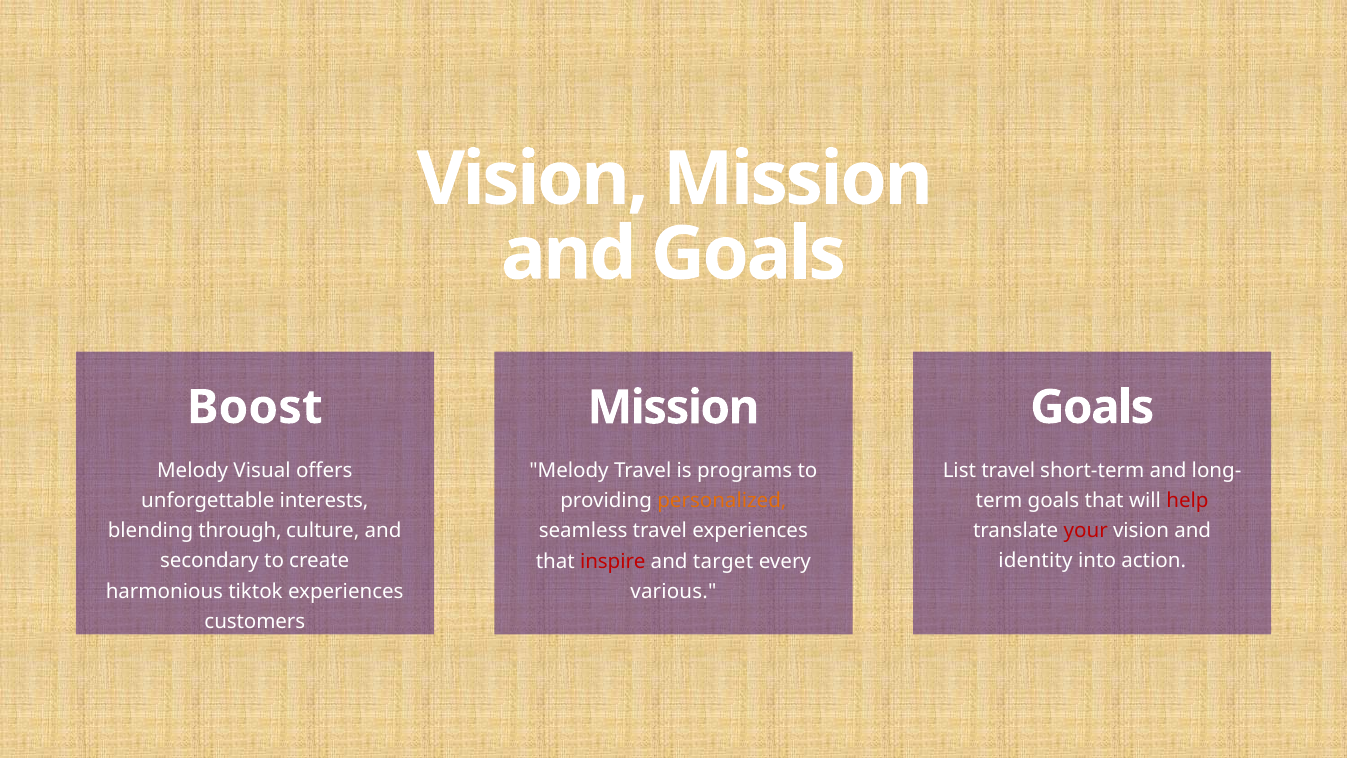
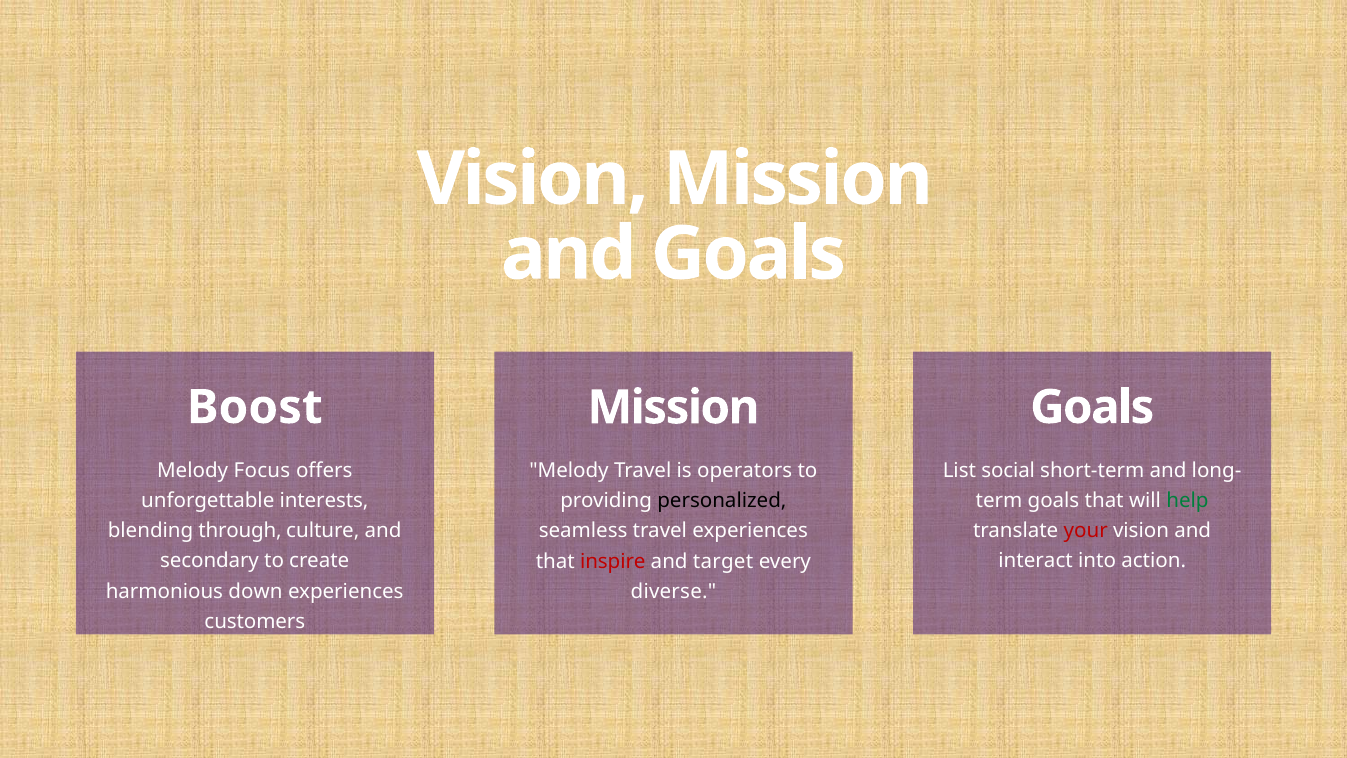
Visual: Visual -> Focus (262, 470)
List travel: travel -> social (1008, 470)
programs: programs -> operators (745, 470)
help colour: red -> green (1187, 500)
personalized colour: orange -> black (722, 501)
identity: identity -> interact (1036, 561)
tiktok: tiktok -> down (255, 591)
various: various -> diverse (673, 591)
